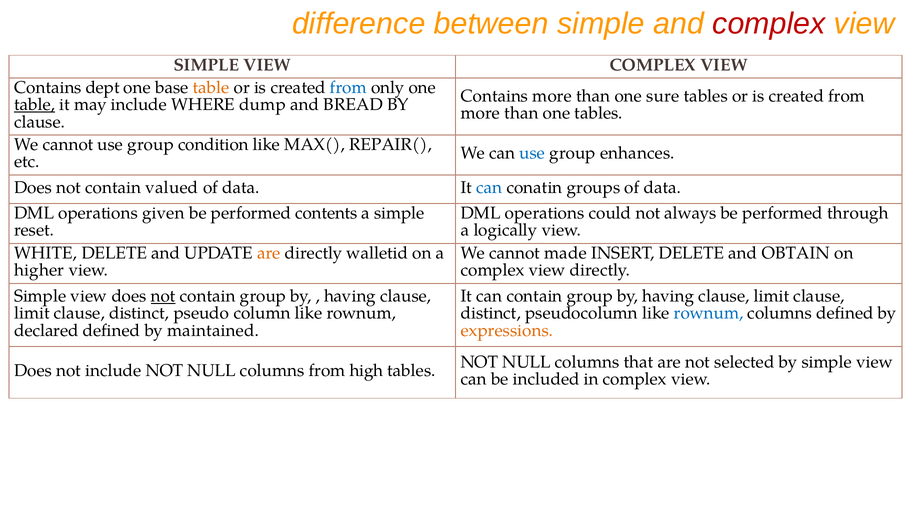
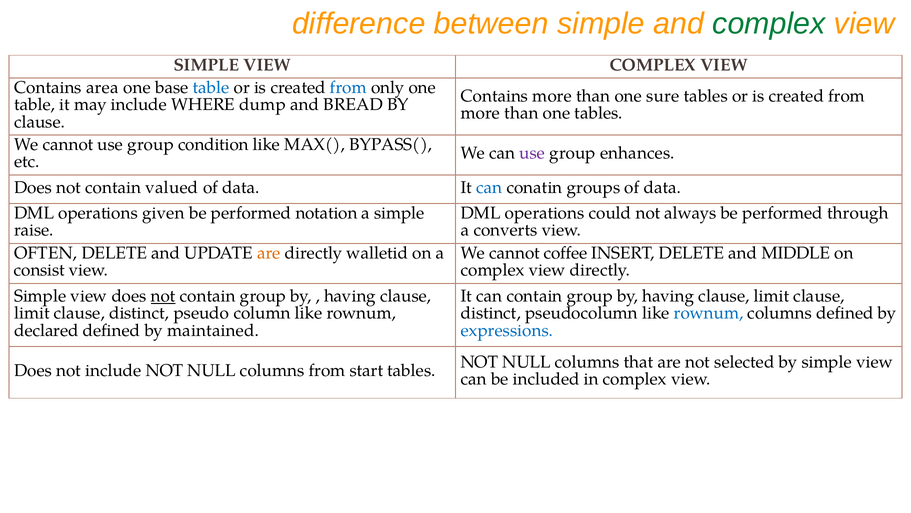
complex colour: red -> green (769, 24)
dept: dept -> area (102, 87)
table colour: orange -> blue (211, 87)
table underline: present -> none (35, 105)
REPAIR(: REPAIR( -> BYPASS( (391, 144)
use colour: blue -> purple (532, 153)
contents: contents -> notation (326, 213)
reset: reset -> raise (34, 230)
logically: logically -> converts (505, 230)
WHITE: WHITE -> OFTEN (46, 253)
made: made -> coffee (566, 253)
OBTAIN: OBTAIN -> MIDDLE (796, 253)
higher: higher -> consist (39, 270)
expressions colour: orange -> blue (507, 330)
high: high -> start (366, 370)
